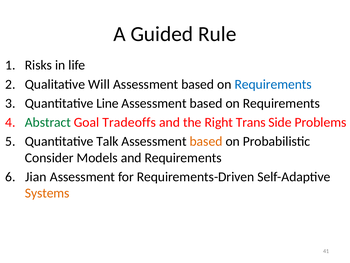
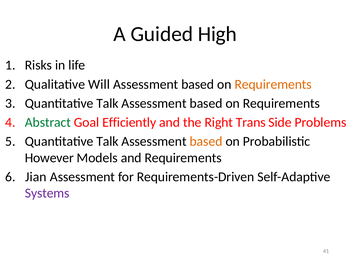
Rule: Rule -> High (217, 34)
Requirements colour: blue -> orange (273, 84)
Line: Line -> Talk (107, 103)
Tradeoffs: Tradeoffs -> Efficiently (129, 122)
Consider: Consider -> However (49, 158)
Systems colour: orange -> purple (47, 193)
